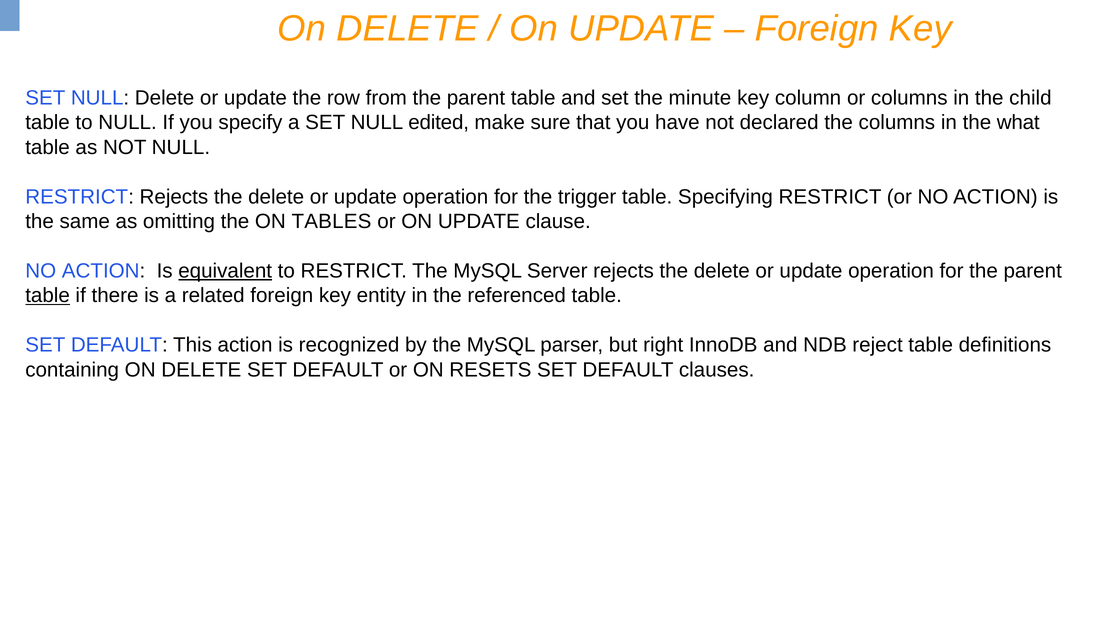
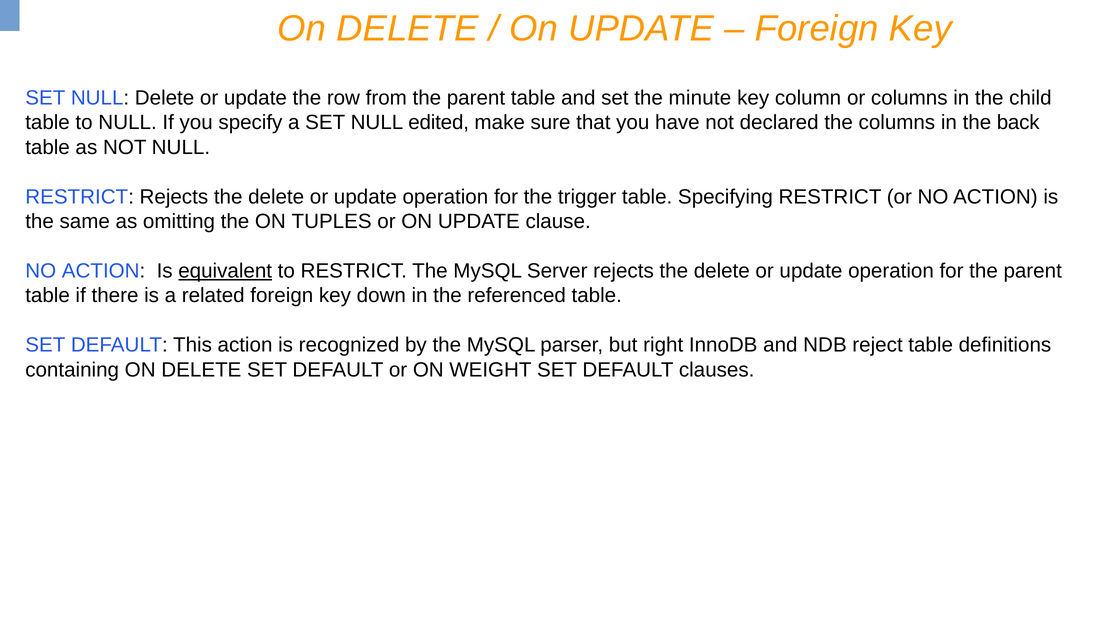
what: what -> back (1018, 122)
TABLES: TABLES -> TUPLES (332, 221)
table underline: present -> none (48, 295)
entity: entity -> down (381, 295)
RESETS: RESETS -> WEIGHT (490, 370)
